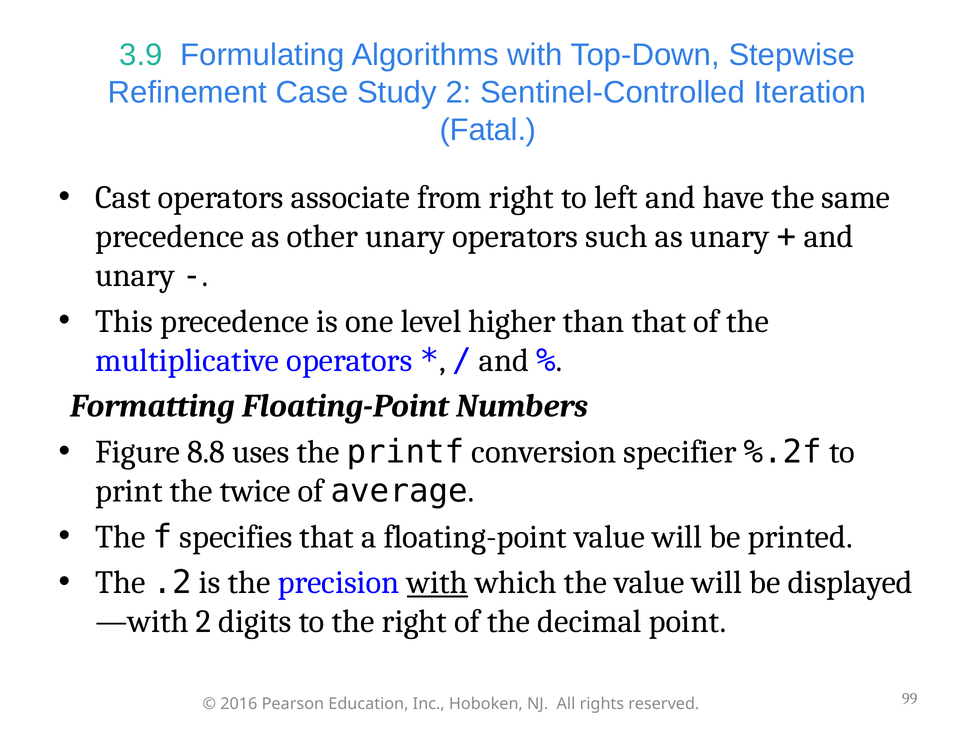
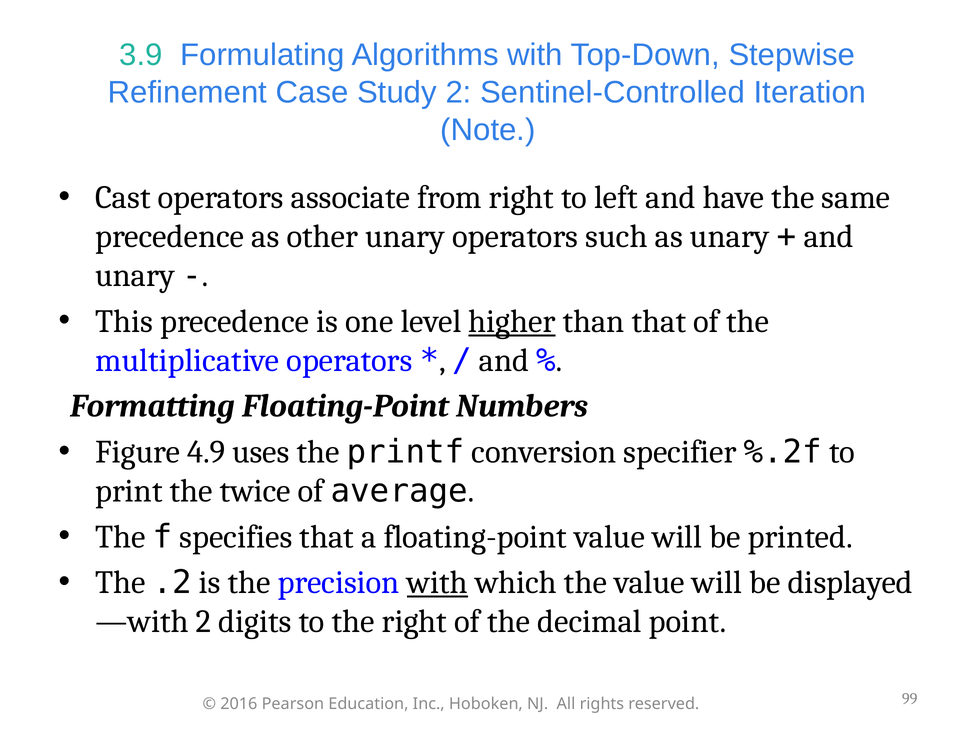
Fatal: Fatal -> Note (488, 130)
higher underline: none -> present (512, 321)
8.8: 8.8 -> 4.9 (206, 452)
